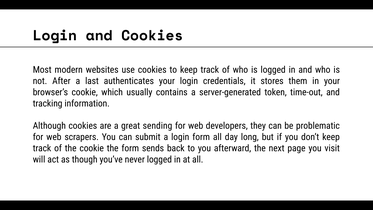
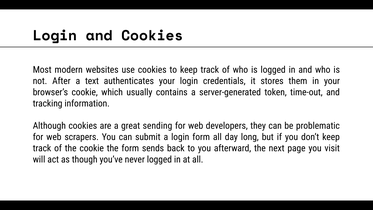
last: last -> text (92, 81)
